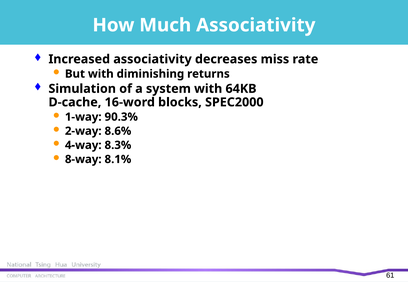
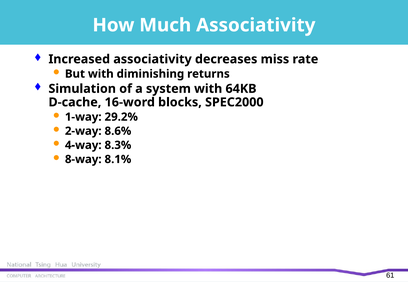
90.3%: 90.3% -> 29.2% (121, 117)
